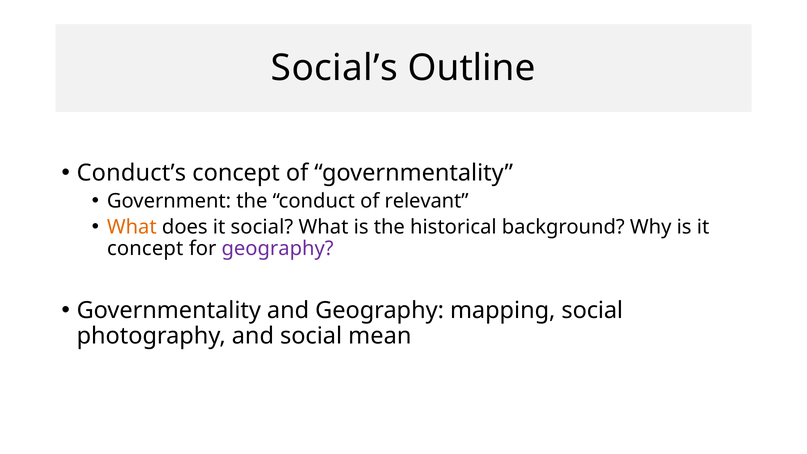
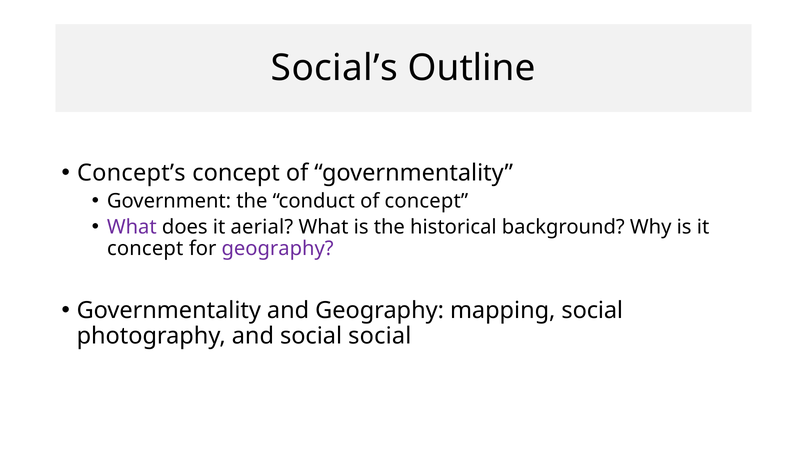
Conduct’s: Conduct’s -> Concept’s (131, 173)
of relevant: relevant -> concept (426, 201)
What colour: orange -> purple (132, 227)
it social: social -> aerial (262, 227)
social mean: mean -> social (380, 336)
